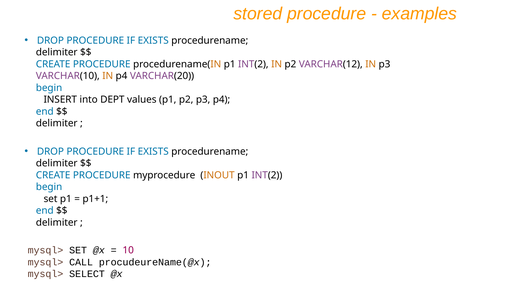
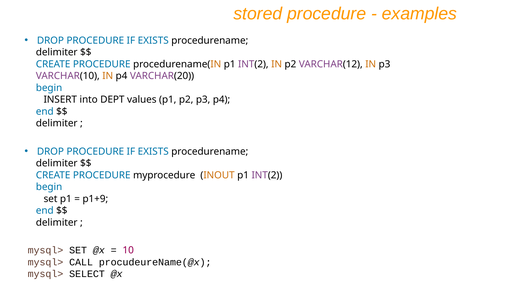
p1+1: p1+1 -> p1+9 (95, 199)
